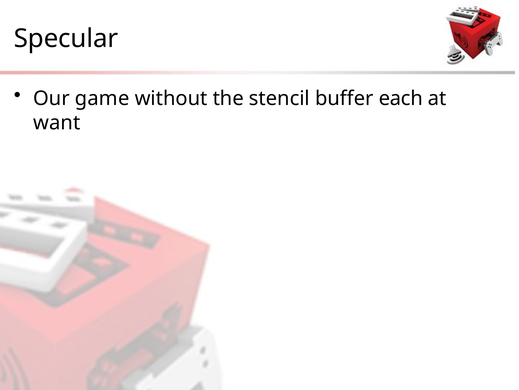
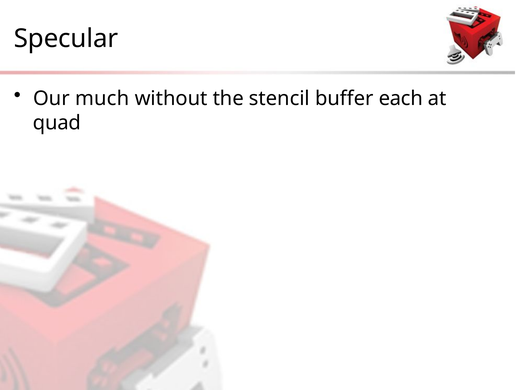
game: game -> much (102, 98)
want: want -> quad (57, 123)
